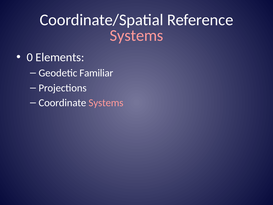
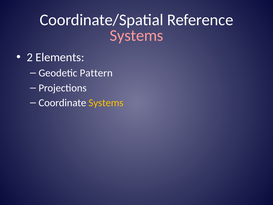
0: 0 -> 2 (30, 57)
Familiar: Familiar -> Pattern (96, 73)
Systems colour: pink -> yellow (106, 103)
